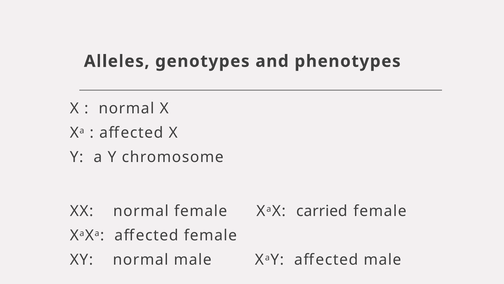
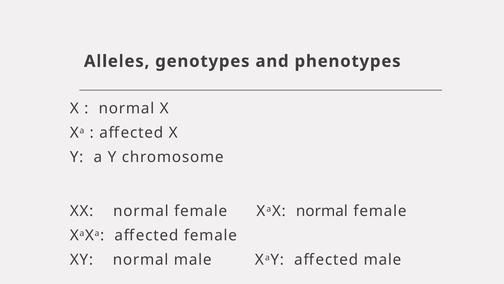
XaX carried: carried -> normal (322, 211)
